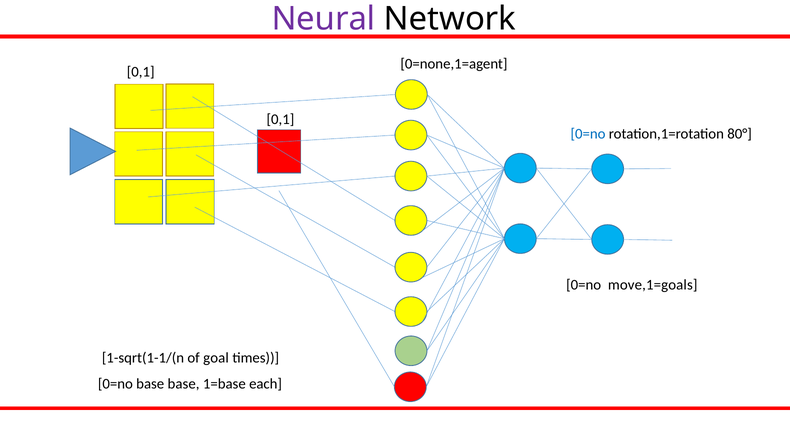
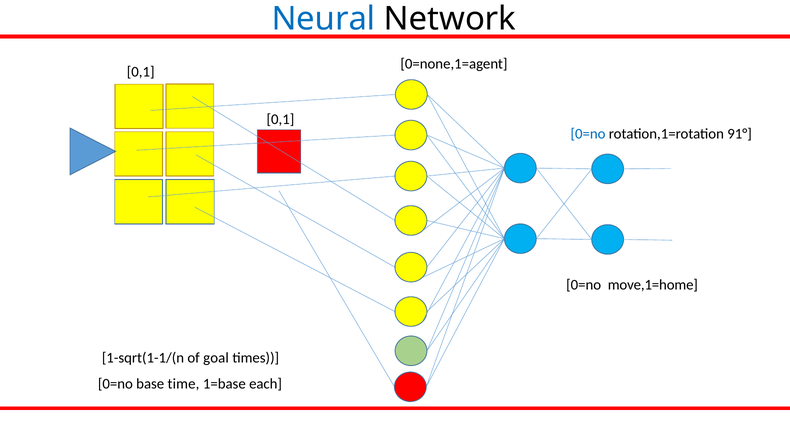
Neural colour: purple -> blue (323, 19)
80°: 80° -> 91° (740, 134)
move,1=goals: move,1=goals -> move,1=home (653, 285)
base base: base -> time (184, 384)
